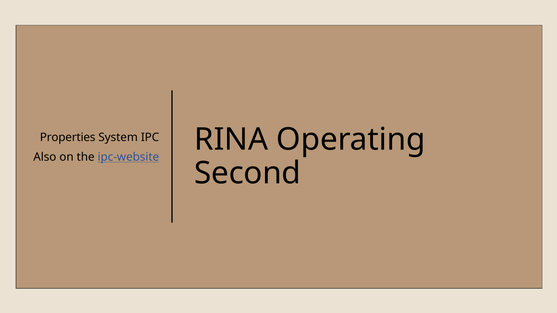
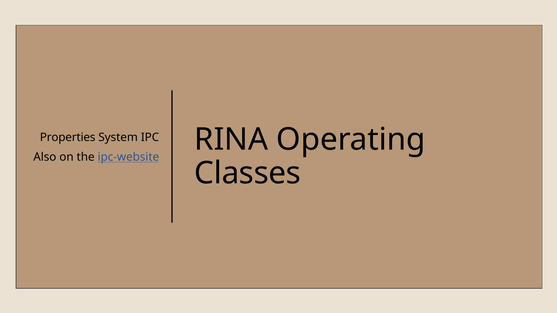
Second: Second -> Classes (248, 173)
